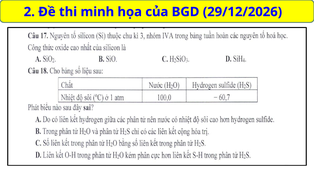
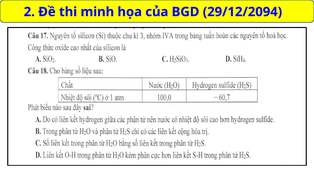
29/12/2026: 29/12/2026 -> 29/12/2094 (242, 12)
